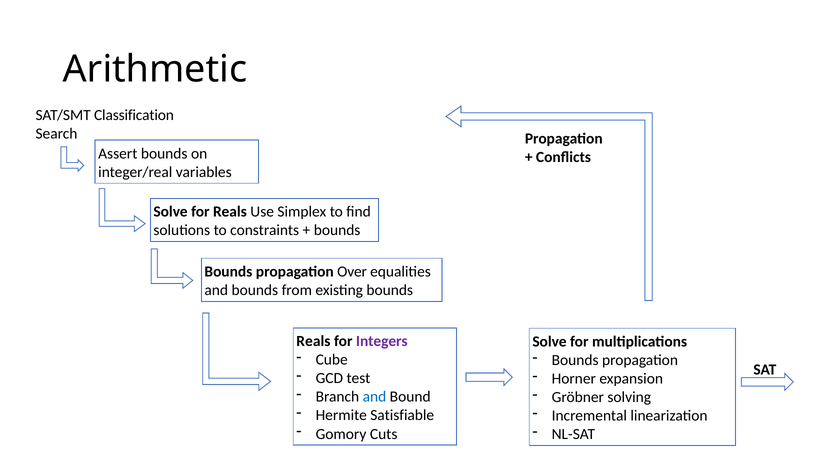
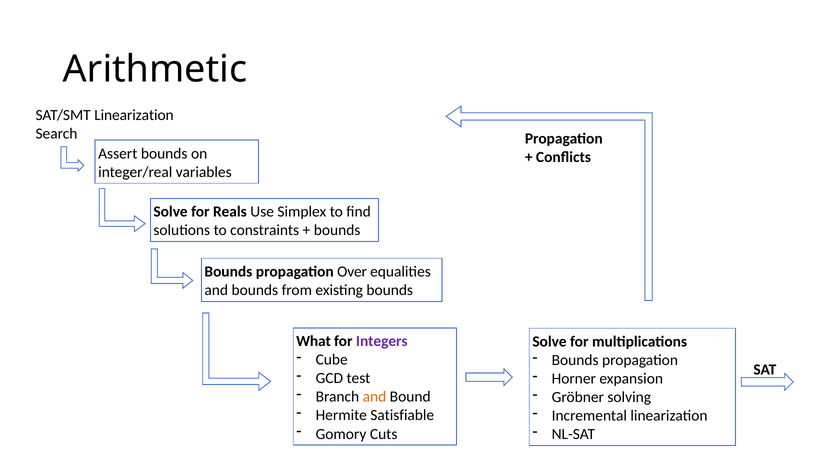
SAT/SMT Classification: Classification -> Linearization (134, 115)
Reals: Reals -> What (314, 342)
and colour: blue -> orange (375, 397)
